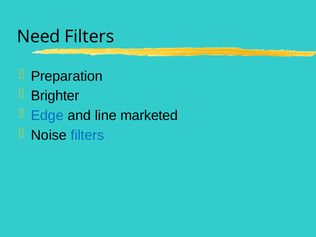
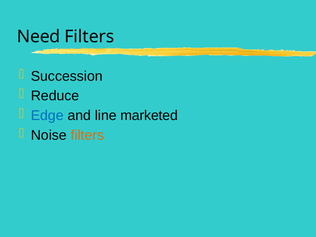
Preparation: Preparation -> Succession (67, 76)
Brighter: Brighter -> Reduce (55, 96)
filters colour: blue -> orange (87, 135)
